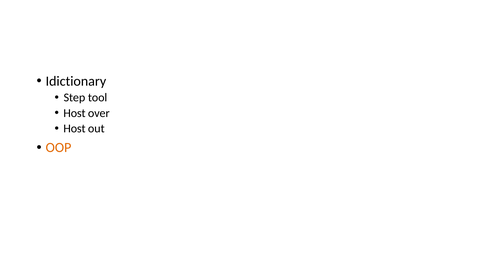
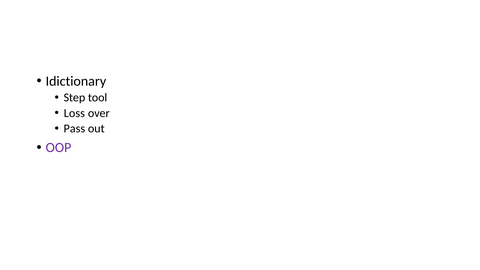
Host: Host -> Loss (74, 113)
Host: Host -> Pass (74, 129)
OOP colour: orange -> purple (58, 148)
